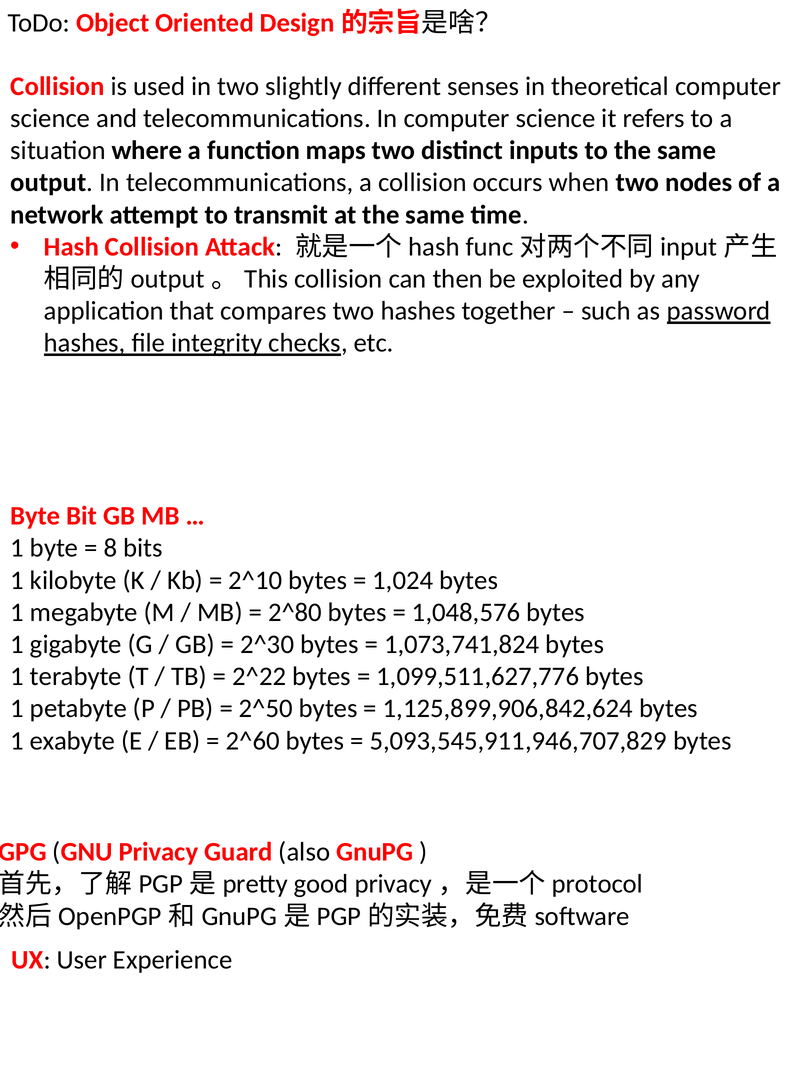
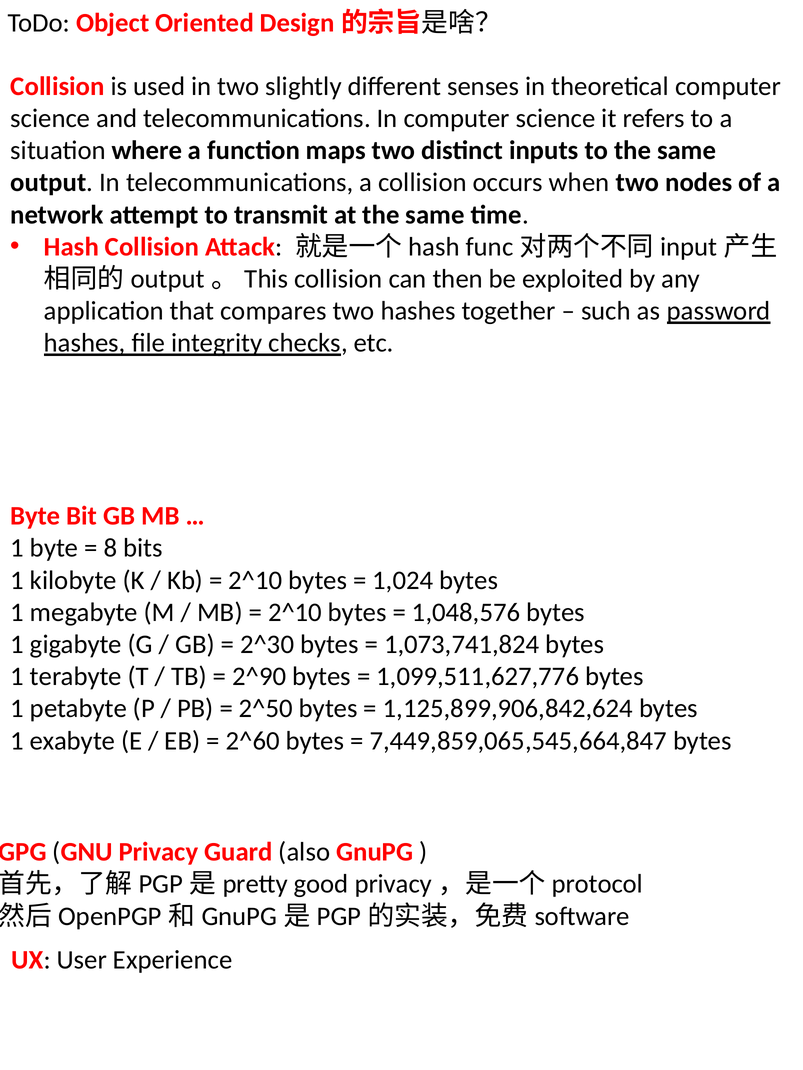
2^80: 2^80 -> 2^10 (295, 613)
2^22: 2^22 -> 2^90 (259, 677)
5,093,545,911,946,707,829: 5,093,545,911,946,707,829 -> 7,449,859,065,545,664,847 (518, 741)
